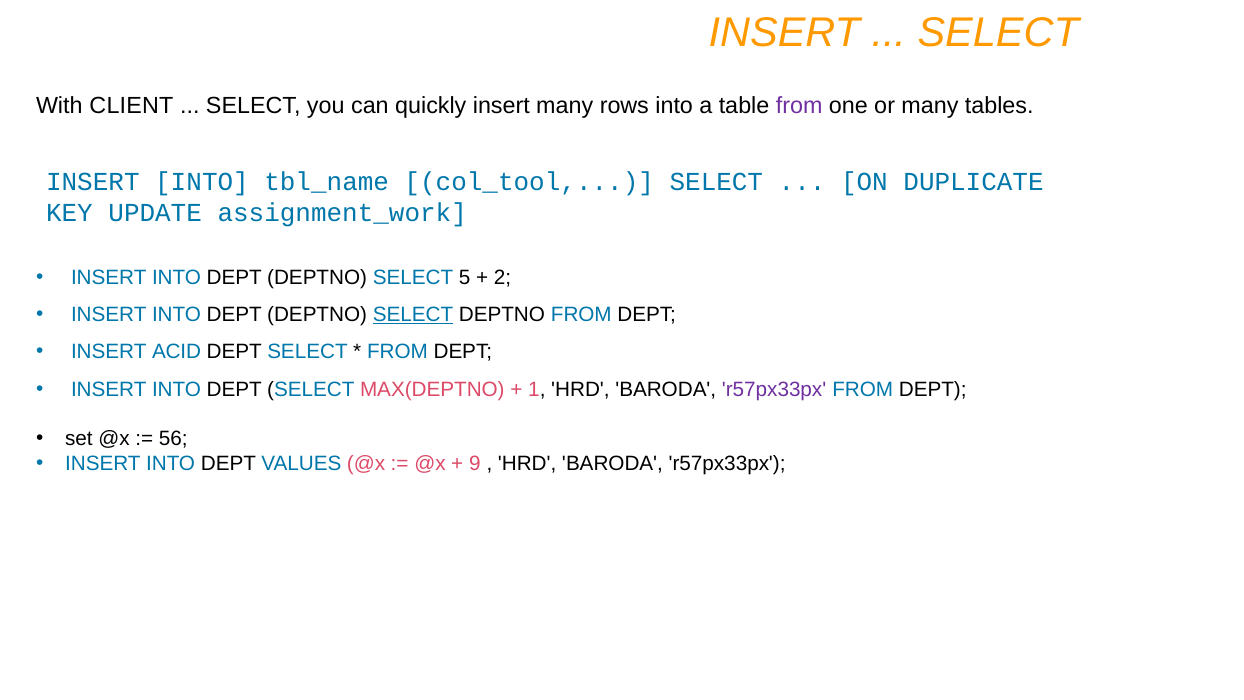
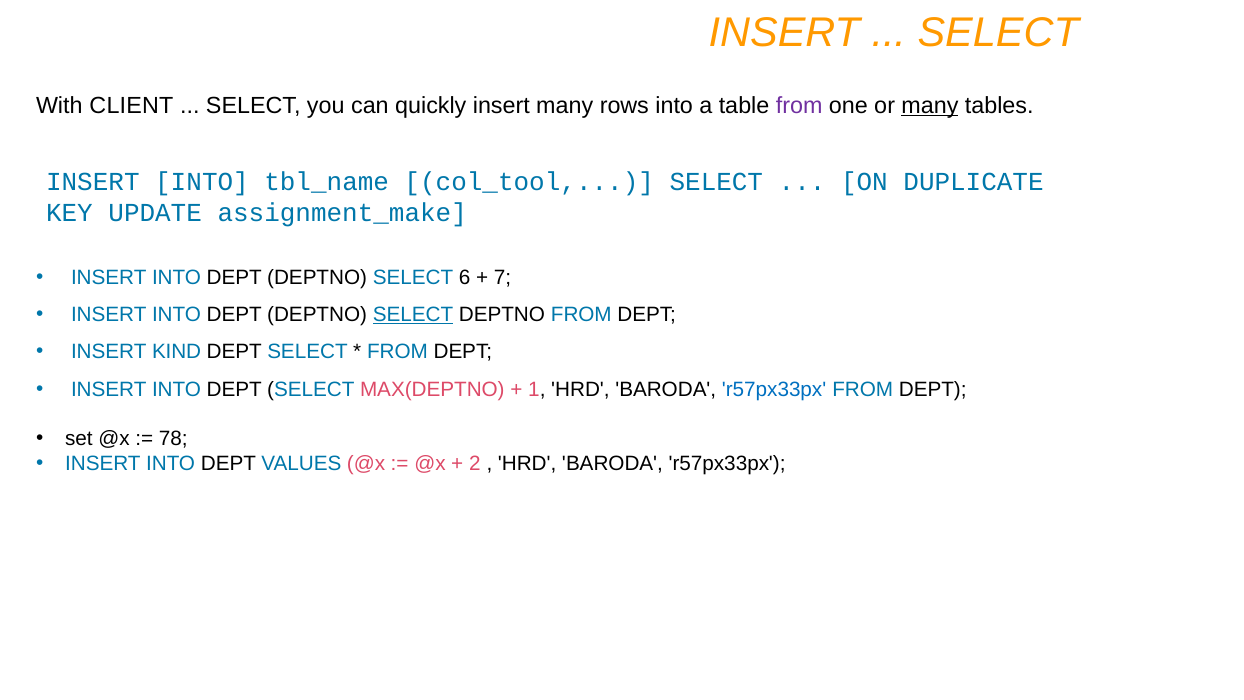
many underline: none -> present (930, 106)
assignment_work: assignment_work -> assignment_make (342, 213)
5: 5 -> 6 (465, 277)
2: 2 -> 7 (503, 277)
ACID: ACID -> KIND (177, 352)
r57px33px colour: purple -> blue (774, 389)
56: 56 -> 78 (173, 439)
9: 9 -> 2 (475, 464)
